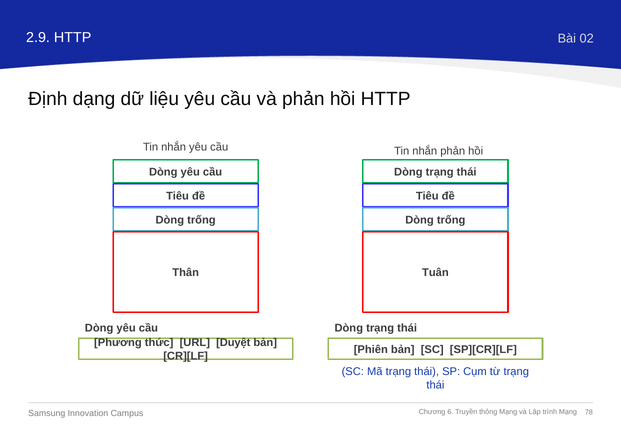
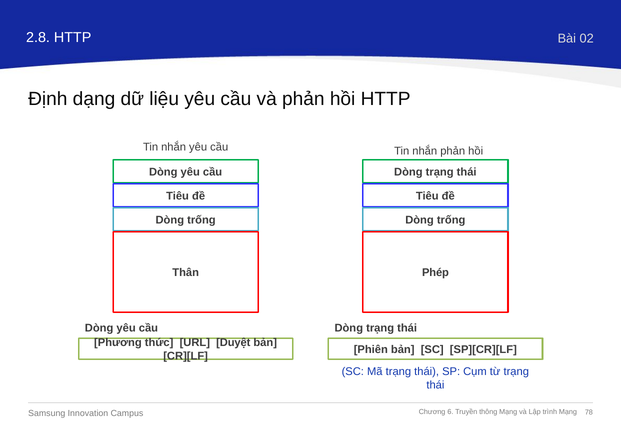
2.9: 2.9 -> 2.8 (38, 37)
Tuân: Tuân -> Phép (435, 273)
